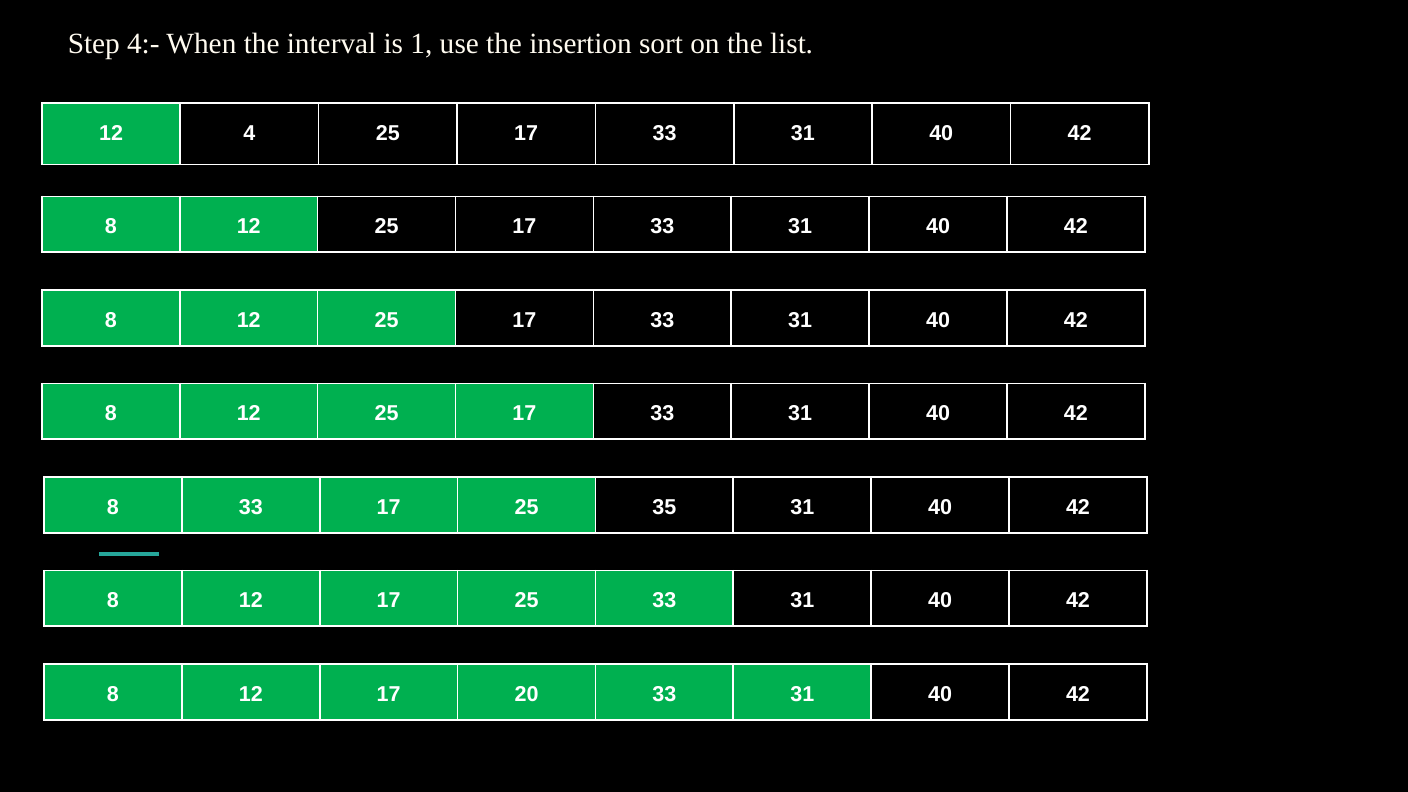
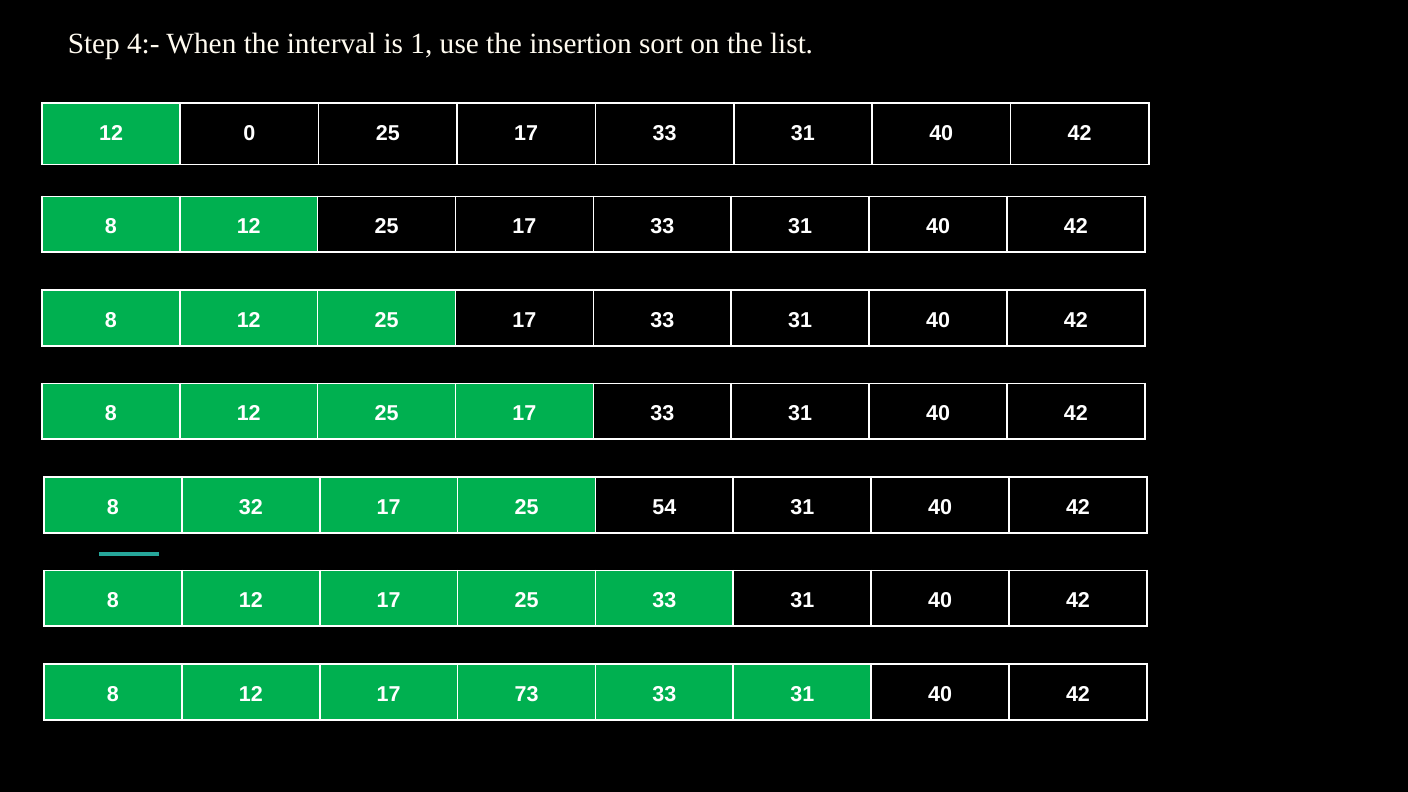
4: 4 -> 0 (249, 133)
8 33: 33 -> 32 (251, 507)
35: 35 -> 54 (664, 507)
20: 20 -> 73 (527, 694)
